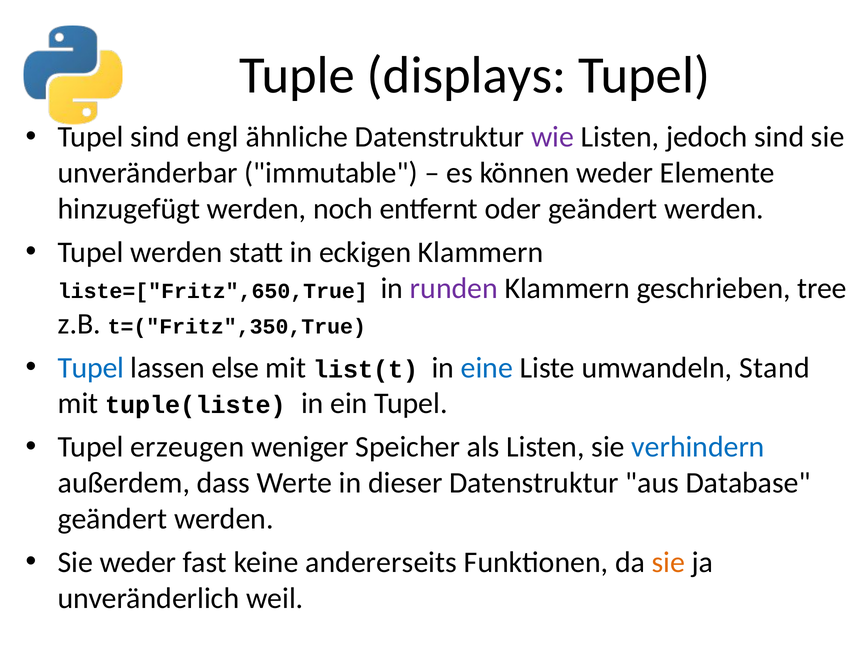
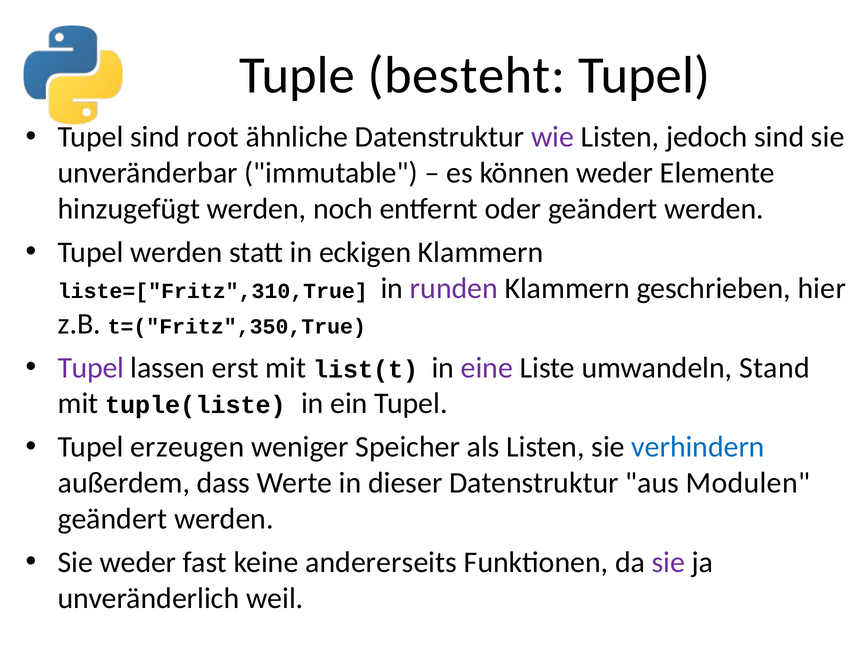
displays: displays -> besteht (466, 75)
engl: engl -> root (213, 137)
liste=["Fritz",650,True: liste=["Fritz",650,True -> liste=["Fritz",310,True (213, 291)
tree: tree -> hier (822, 288)
Tupel colour: blue -> purple (91, 368)
else: else -> erst (235, 368)
eine colour: blue -> purple (487, 368)
Database: Database -> Modulen (748, 483)
sie colour: orange -> purple (668, 562)
